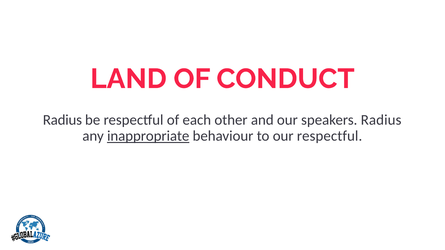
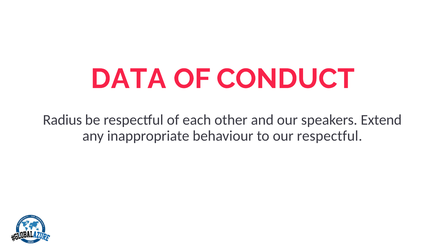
LAND: LAND -> DATA (128, 79)
Radius: Radius -> Extend (381, 120)
inappropriate underline: present -> none (148, 136)
